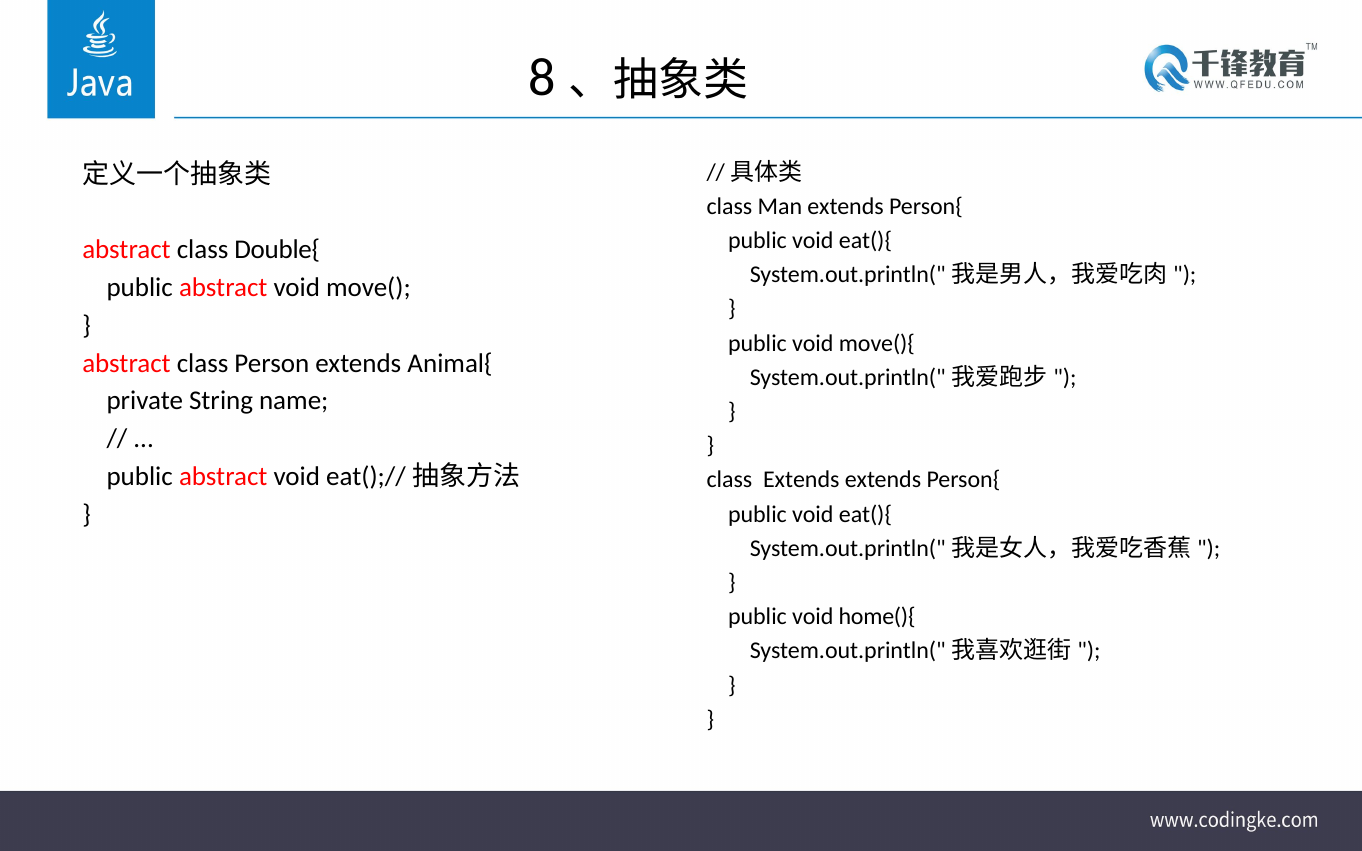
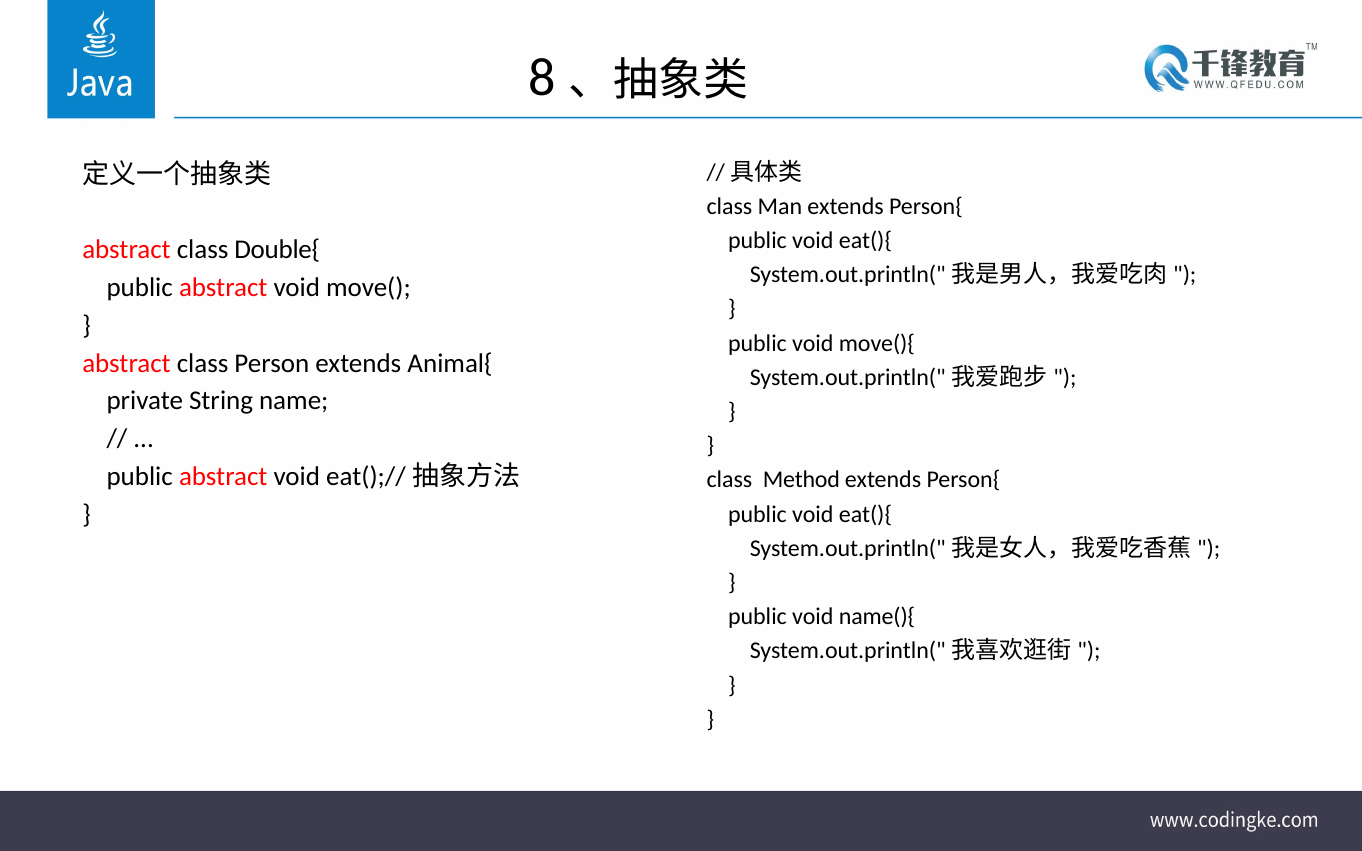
class Extends: Extends -> Method (801, 480)
home(){: home(){ -> name(){ (877, 617)
